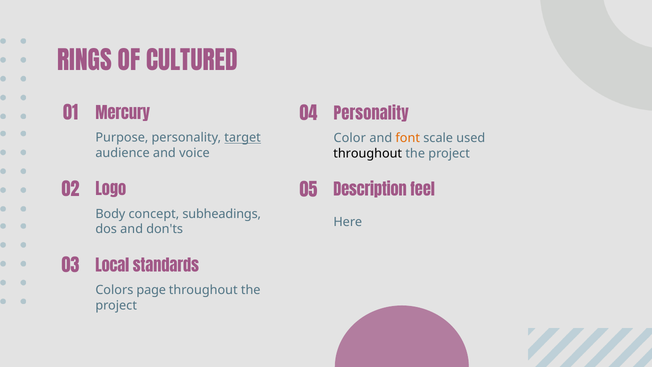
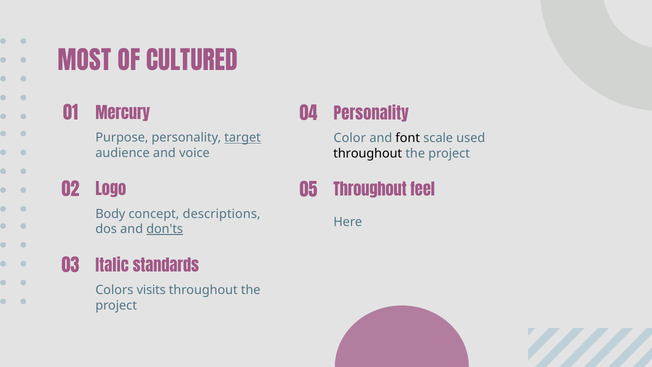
RINGS: RINGS -> MOST (85, 62)
font colour: orange -> black (408, 138)
Description: Description -> Throughout (370, 190)
subheadings: subheadings -> descriptions (222, 214)
don'ts underline: none -> present (165, 229)
Local: Local -> Italic (112, 266)
page: page -> visits (151, 290)
